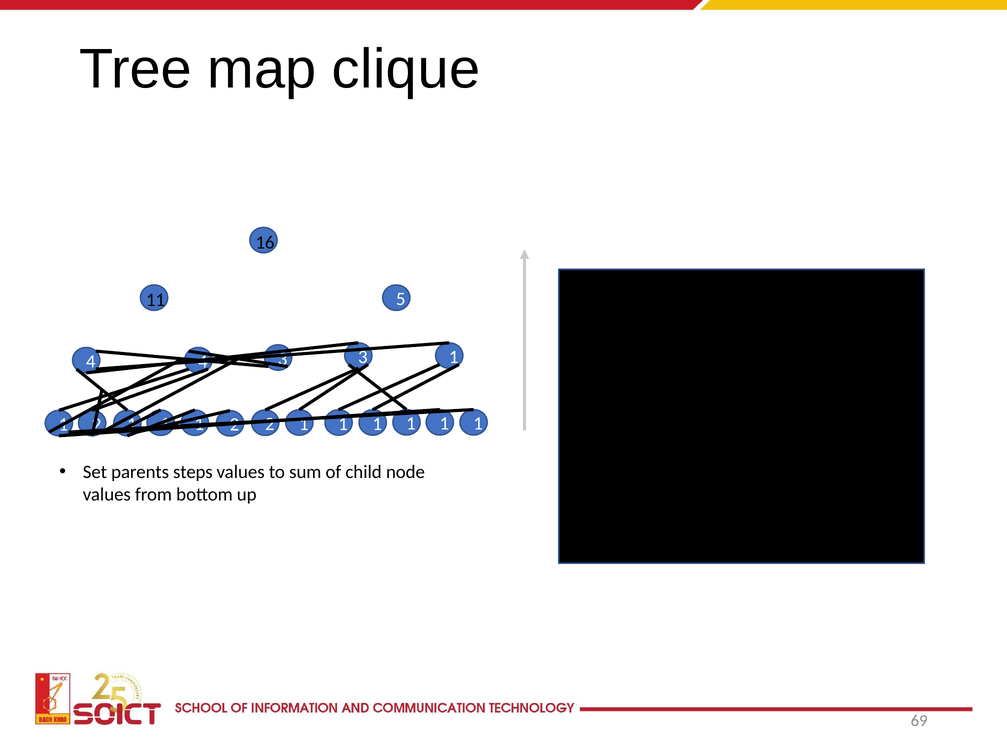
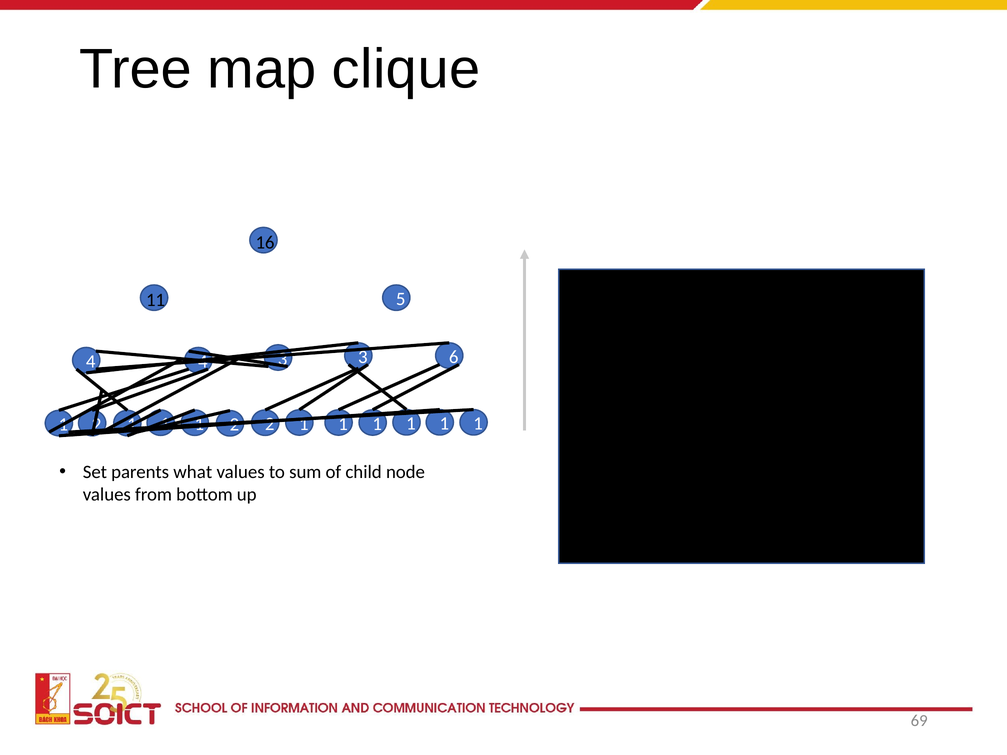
4 1: 1 -> 6 (454, 357)
steps: steps -> what (193, 472)
